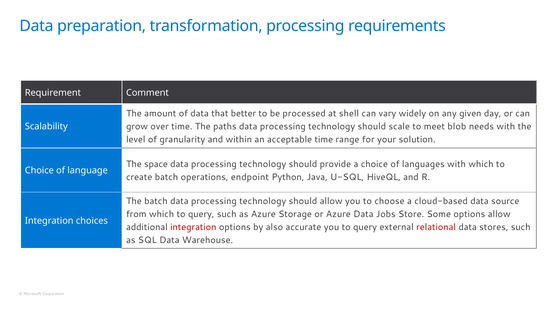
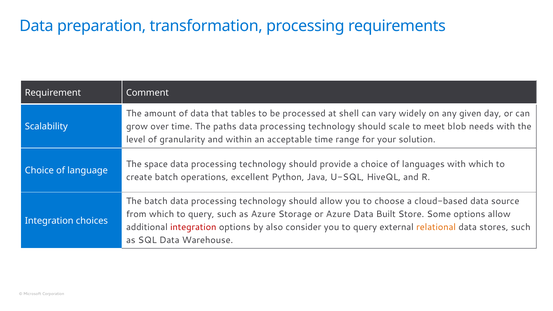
better: better -> tables (243, 114)
endpoint: endpoint -> excellent (250, 177)
Jobs: Jobs -> Built (386, 214)
accurate: accurate -> consider (303, 227)
relational colour: red -> orange (436, 227)
